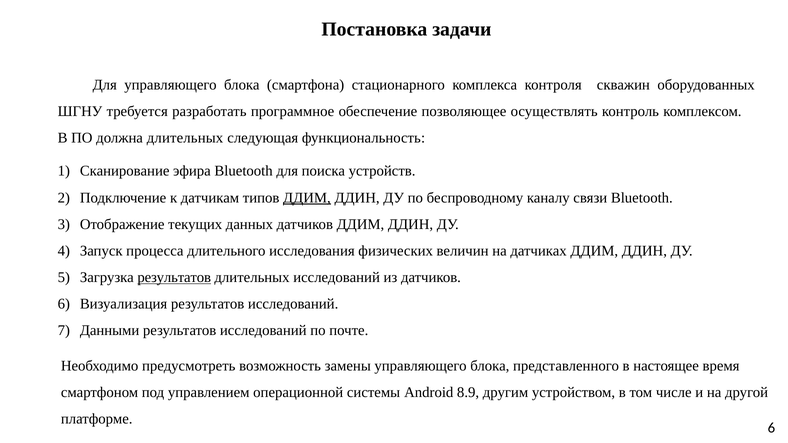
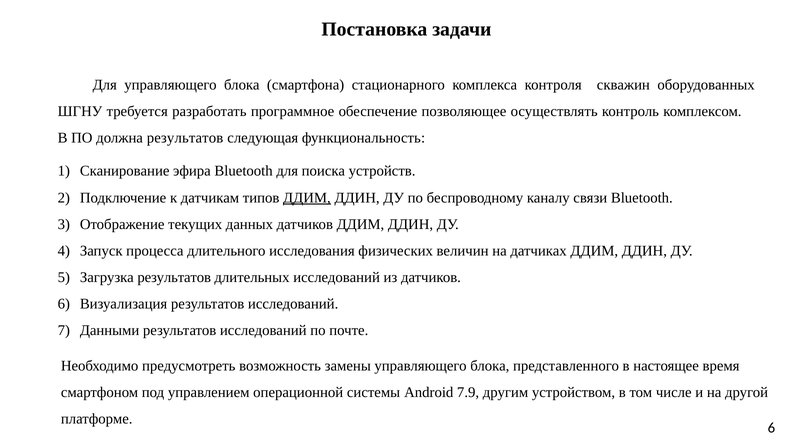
должна длительных: длительных -> результатов (185, 138)
результатов underline: present -> none (174, 278)
8.9: 8.9 -> 7.9 (468, 393)
